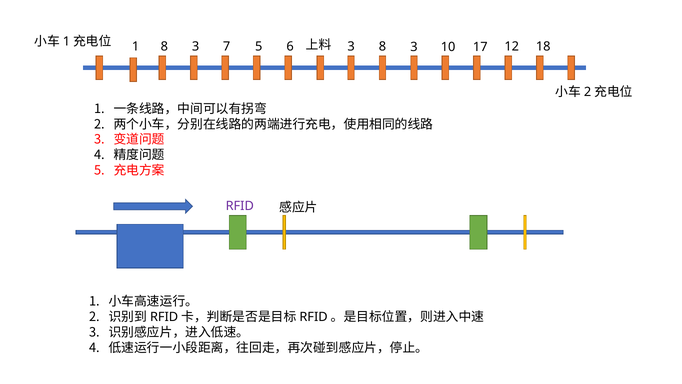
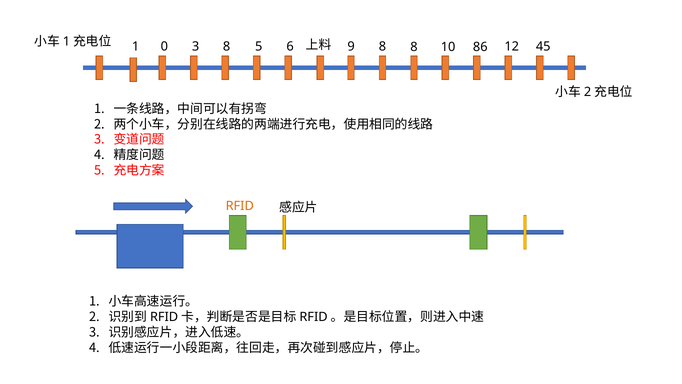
1 8: 8 -> 0 (164, 46)
3 7: 7 -> 8 (227, 46)
6 3: 3 -> 9 (351, 46)
3: 3 -> 8 (414, 47)
17: 17 -> 86 (480, 47)
18: 18 -> 45 (543, 46)
RFID colour: purple -> orange (240, 206)
